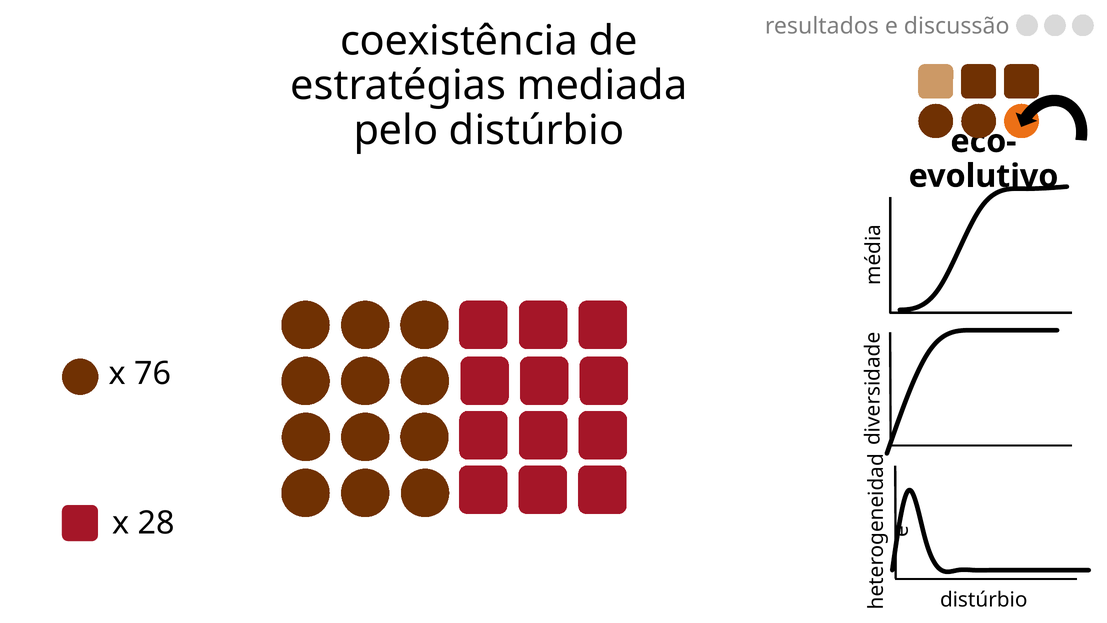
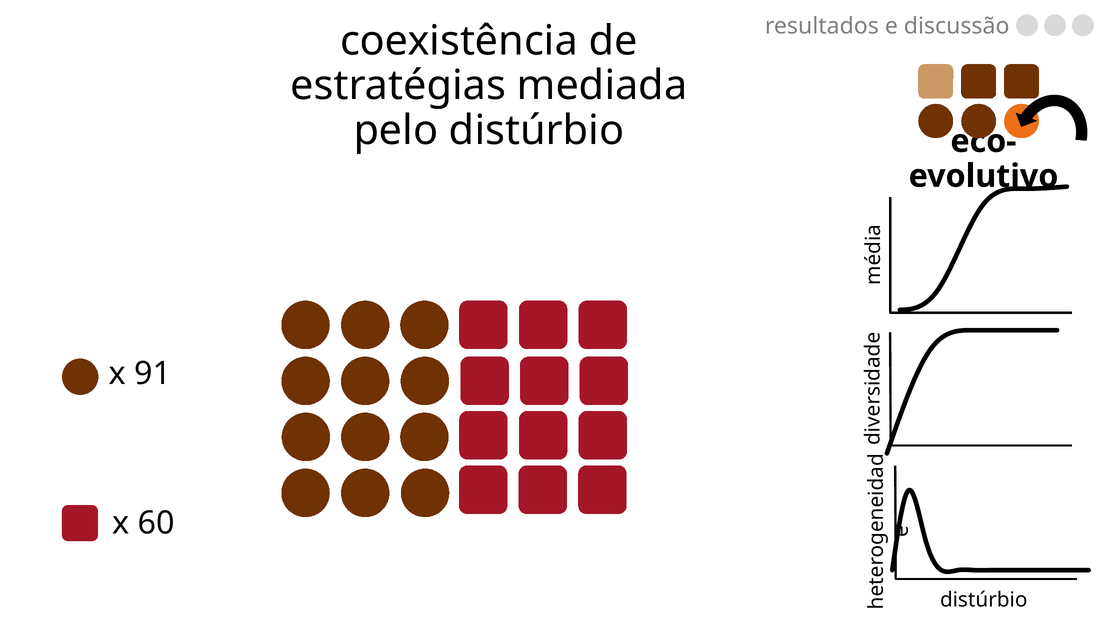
76: 76 -> 91 (153, 374)
28: 28 -> 60 (156, 523)
